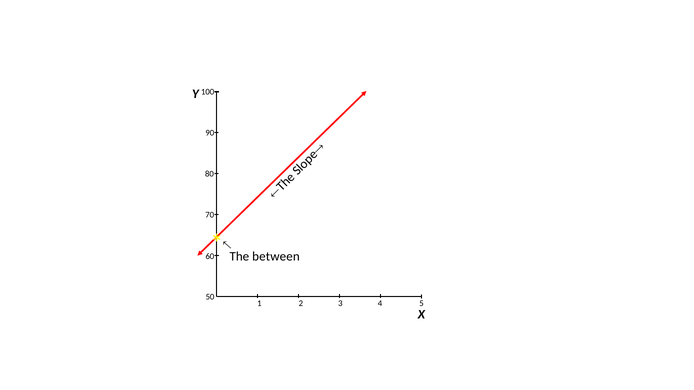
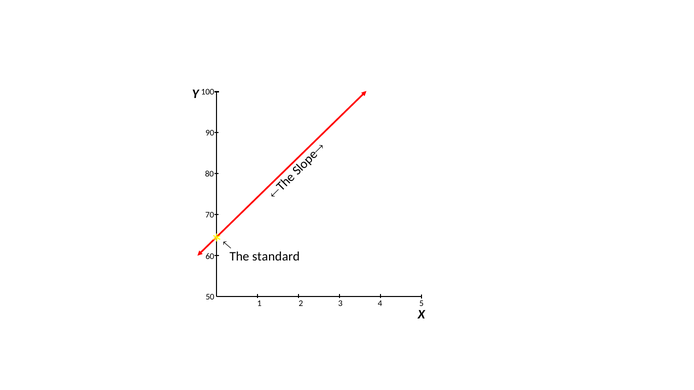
between: between -> standard (276, 256)
